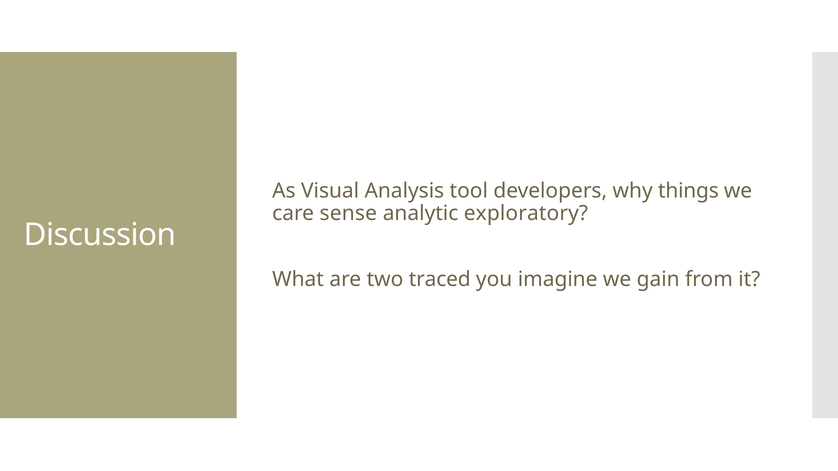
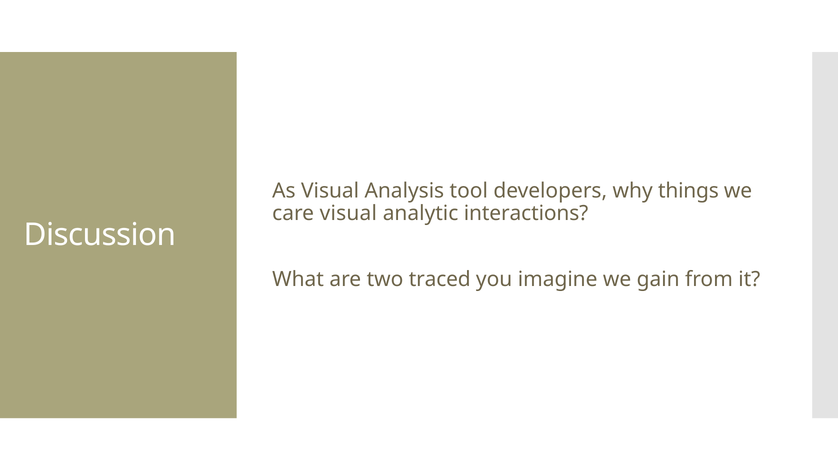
care sense: sense -> visual (348, 213)
exploratory: exploratory -> interactions (526, 213)
